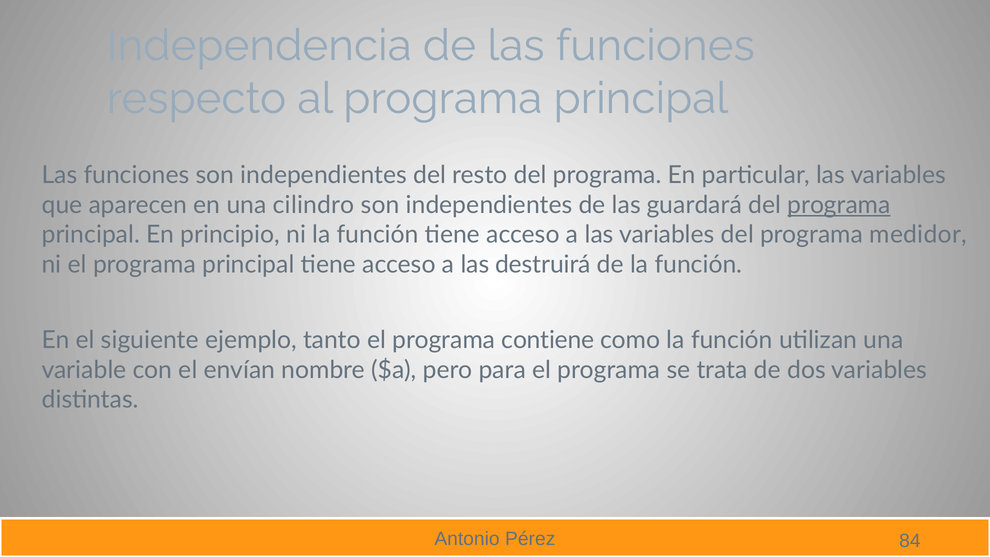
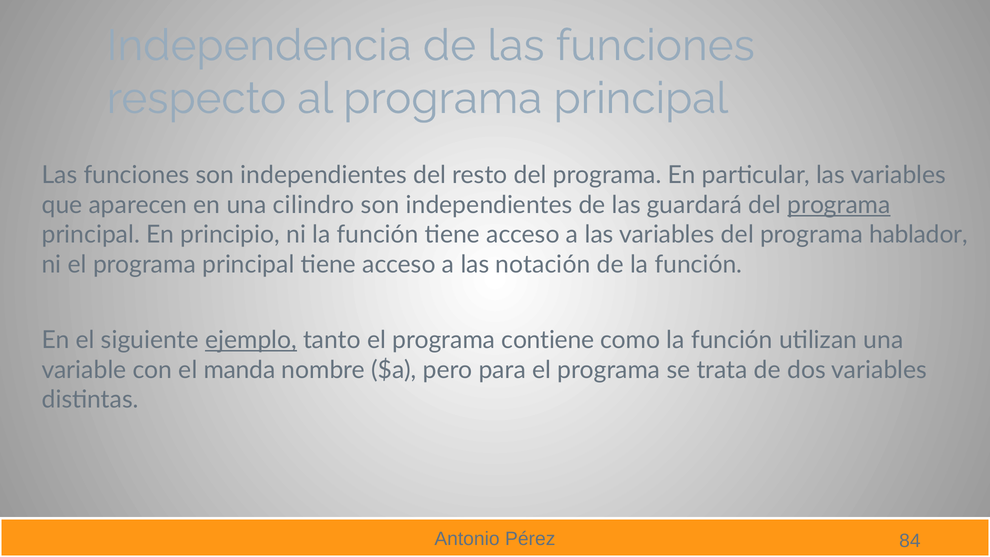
medidor: medidor -> hablador (918, 235)
destruirá: destruirá -> notación (543, 264)
ejemplo underline: none -> present (251, 340)
envían: envían -> manda (240, 370)
